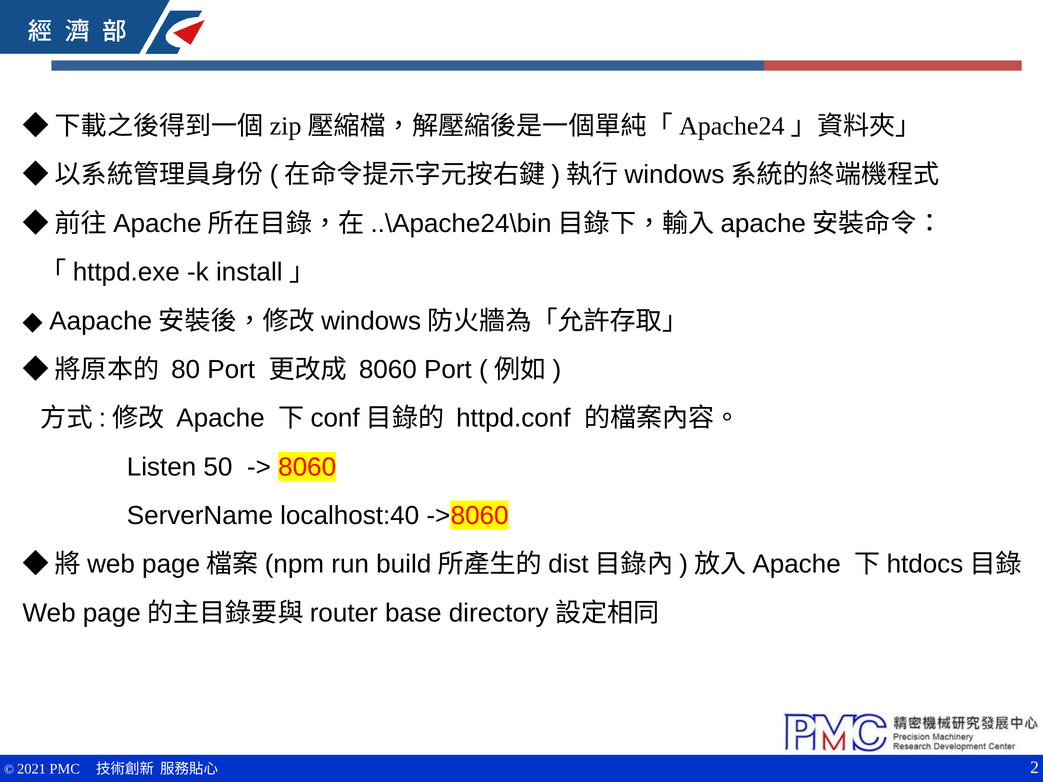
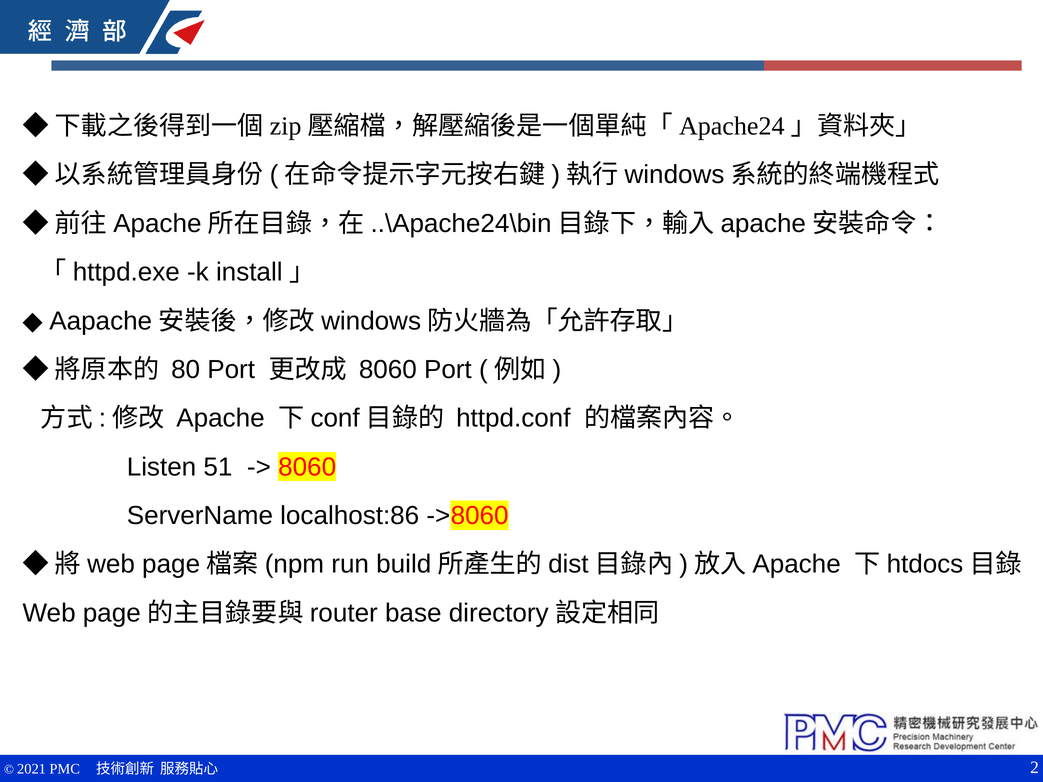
50: 50 -> 51 (218, 467)
localhost:40: localhost:40 -> localhost:86 (350, 516)
